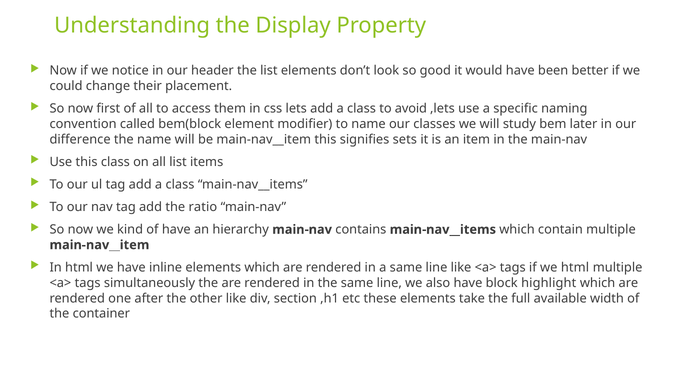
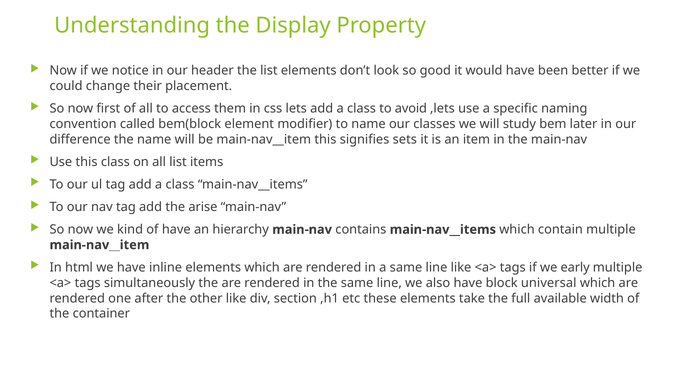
ratio: ratio -> arise (203, 207)
we html: html -> early (575, 267)
highlight: highlight -> universal (549, 283)
